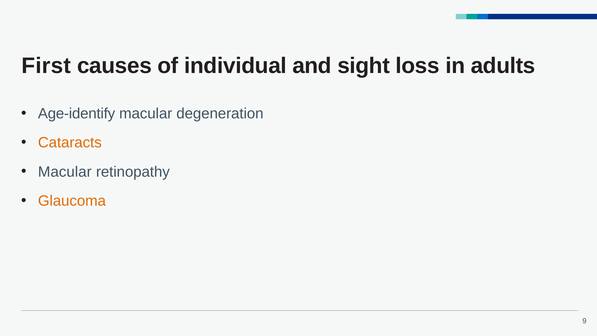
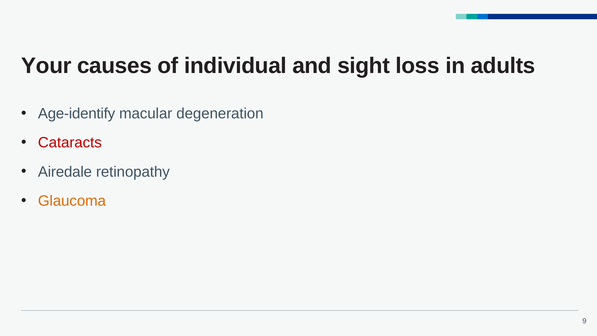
First: First -> Your (46, 66)
Cataracts colour: orange -> red (70, 143)
Macular: Macular -> Airedale (65, 172)
